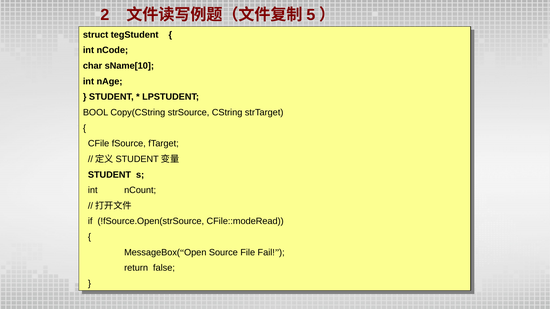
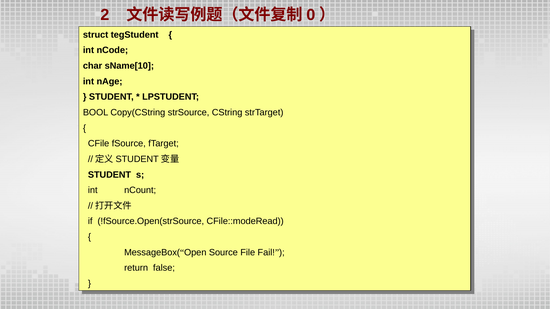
5: 5 -> 0 (311, 15)
